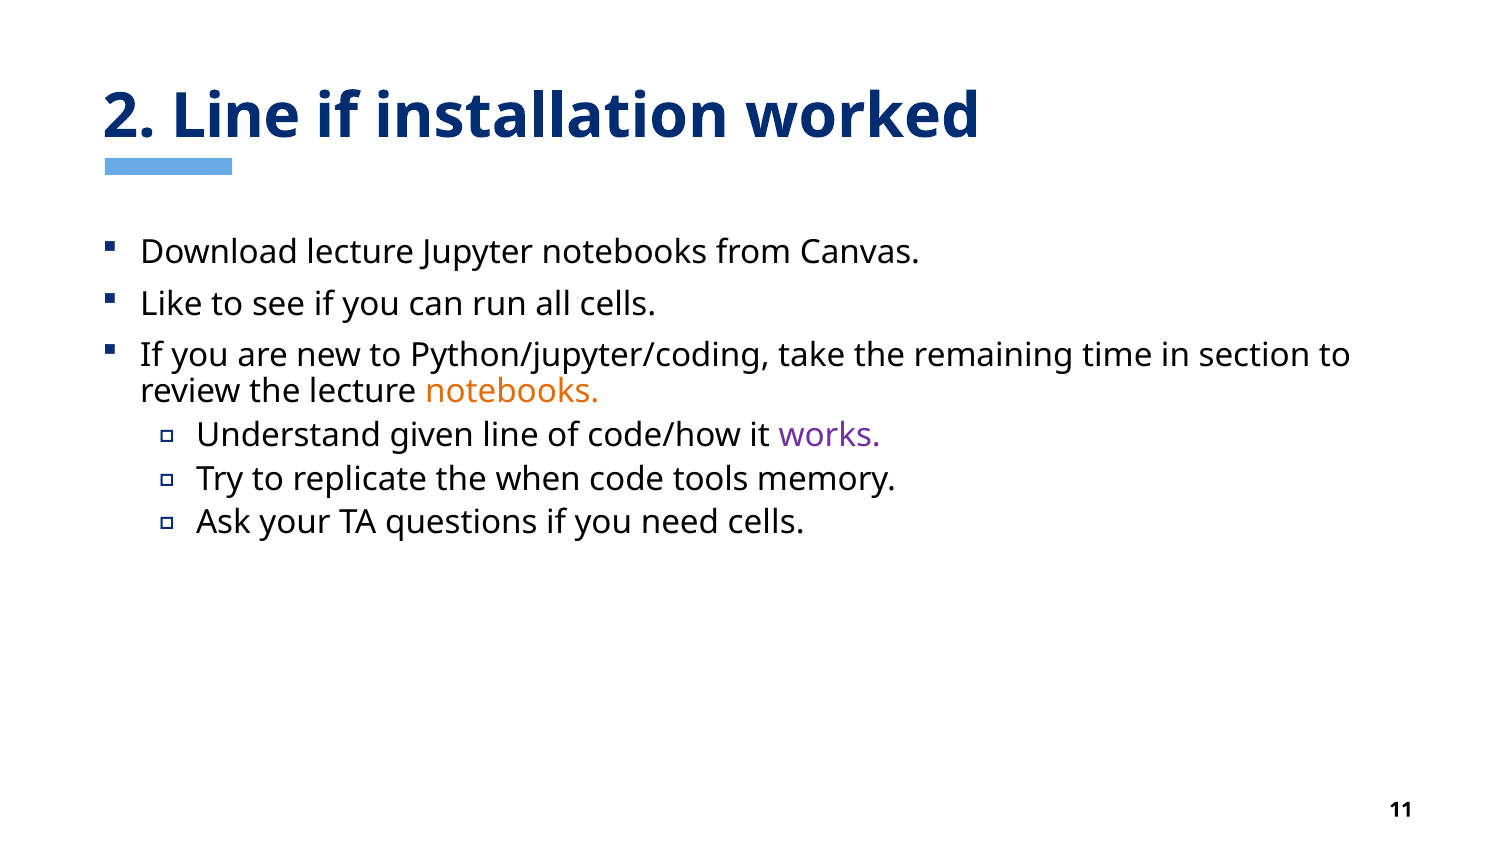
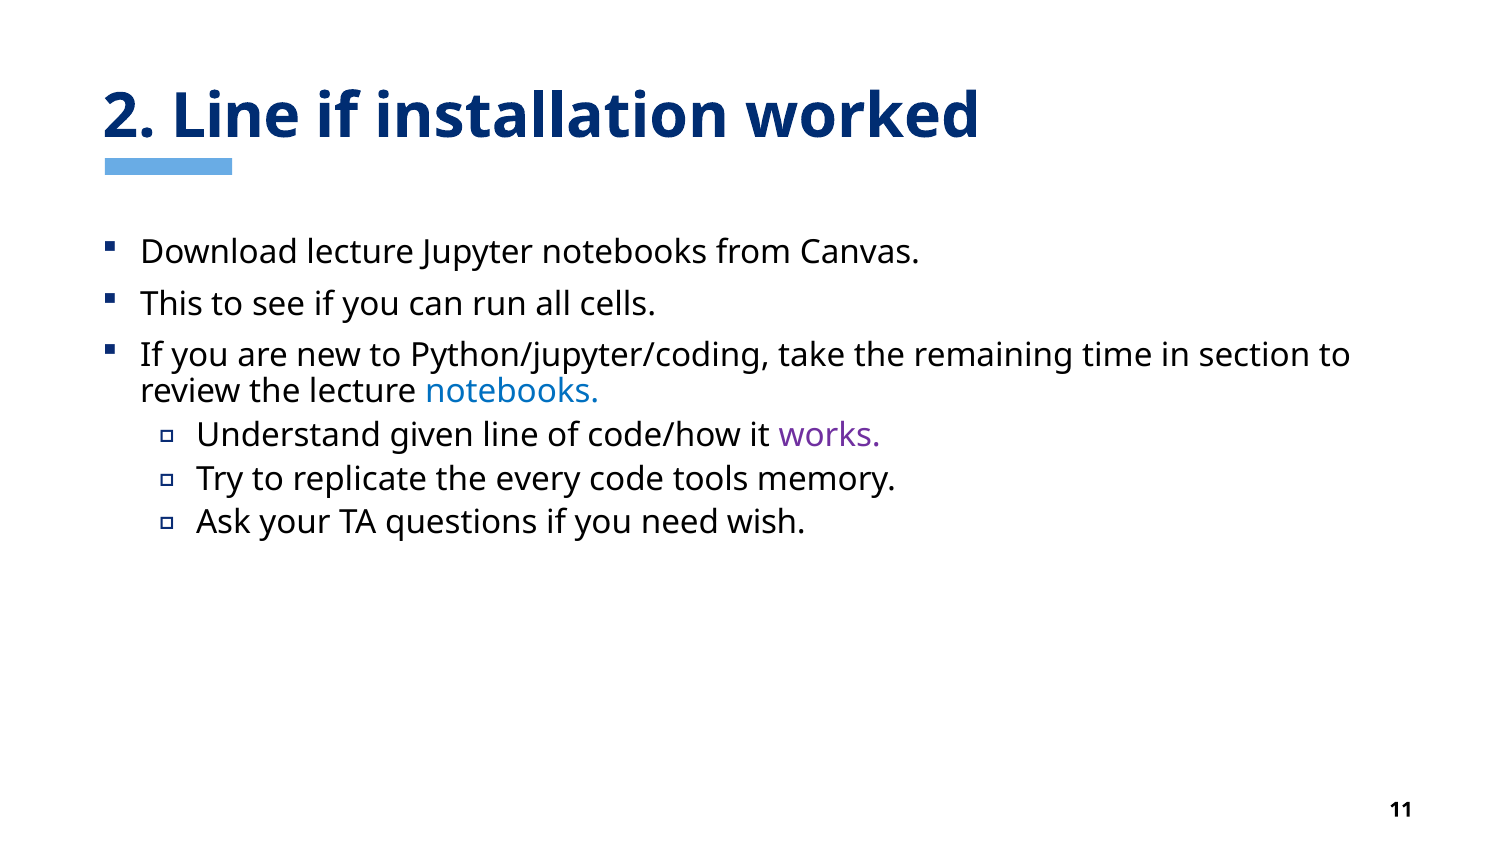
Like: Like -> This (172, 305)
notebooks colour: orange -> blue (512, 392)
when: when -> every (538, 479)
need cells: cells -> wish (766, 523)
